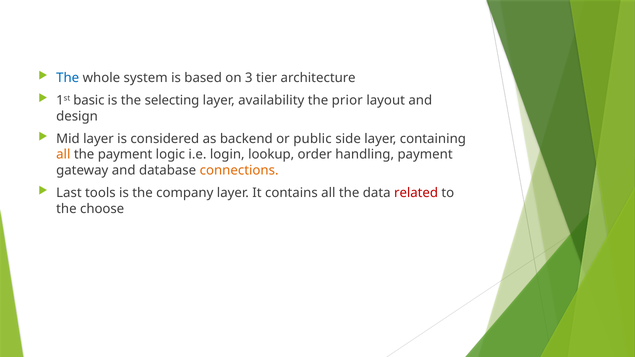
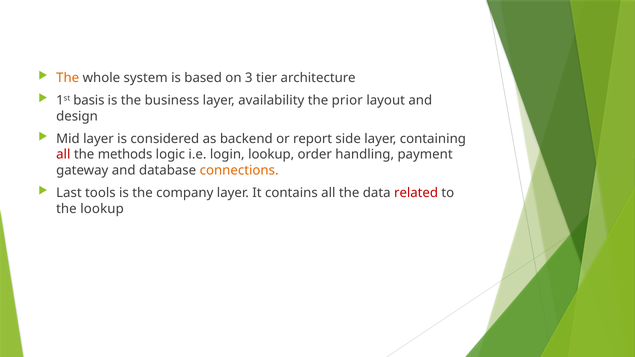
The colour: blue -> orange (68, 78)
basic: basic -> basis (89, 100)
selecting: selecting -> business (172, 100)
public: public -> report (313, 139)
all colour: orange -> red (63, 155)
the payment: payment -> methods (125, 155)
the choose: choose -> lookup (102, 209)
